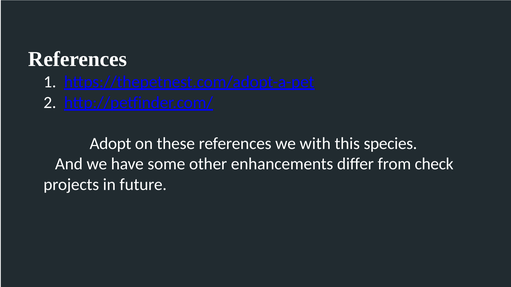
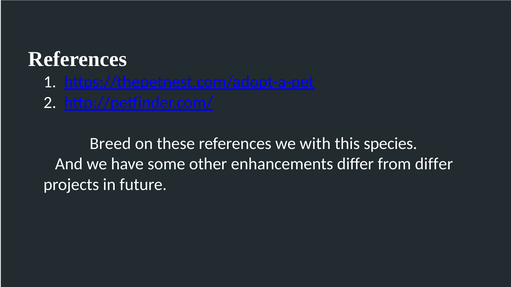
Adopt: Adopt -> Breed (110, 144)
from check: check -> differ (434, 164)
